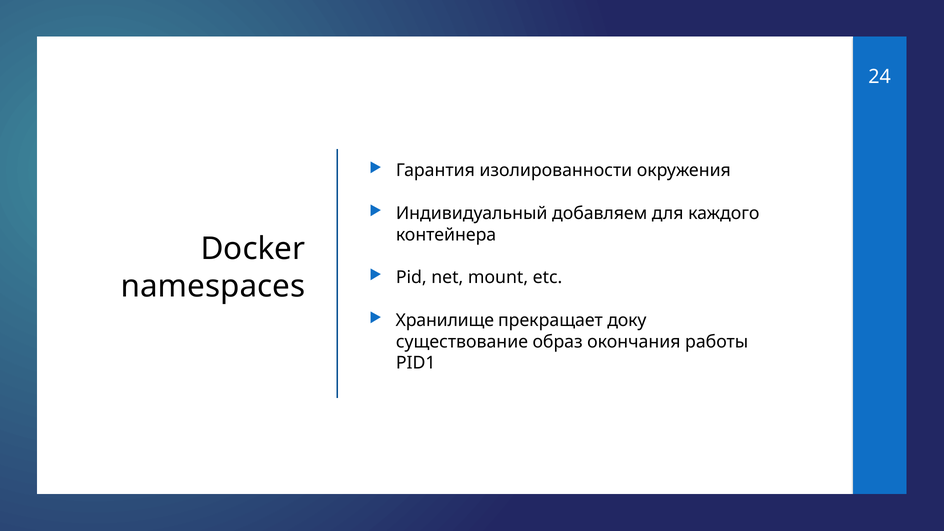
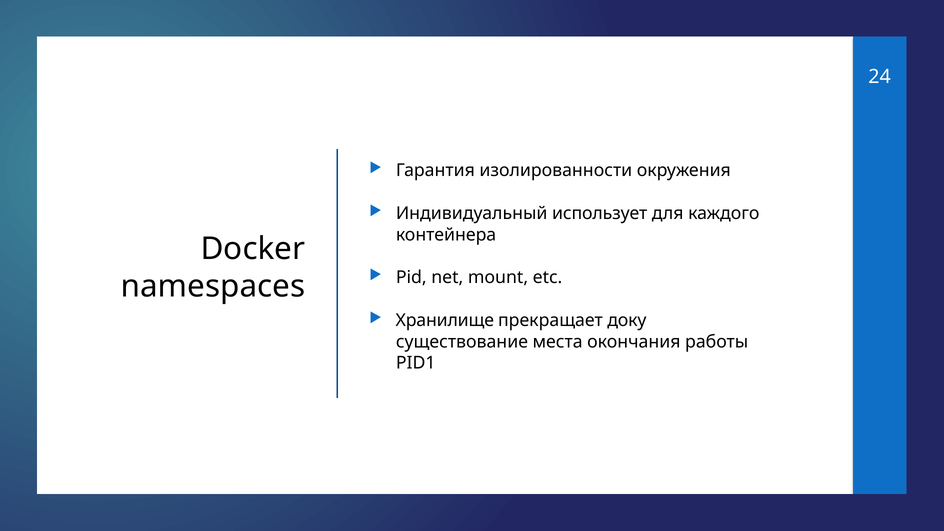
добавляем: добавляем -> использует (600, 213)
образ: образ -> места (558, 342)
